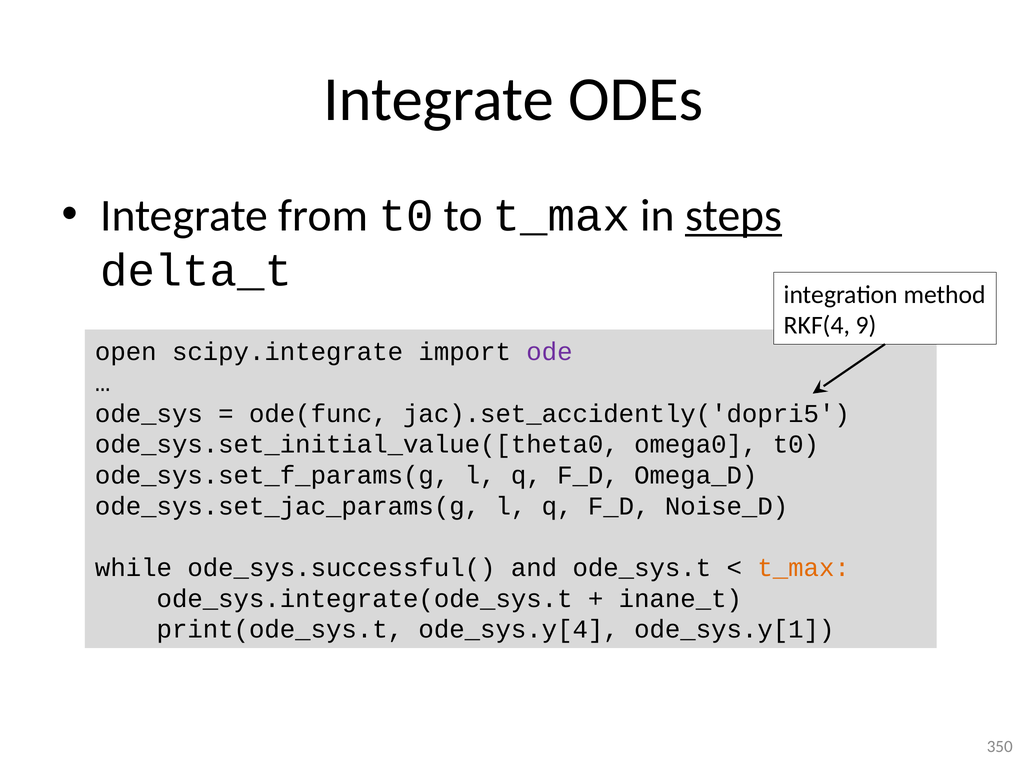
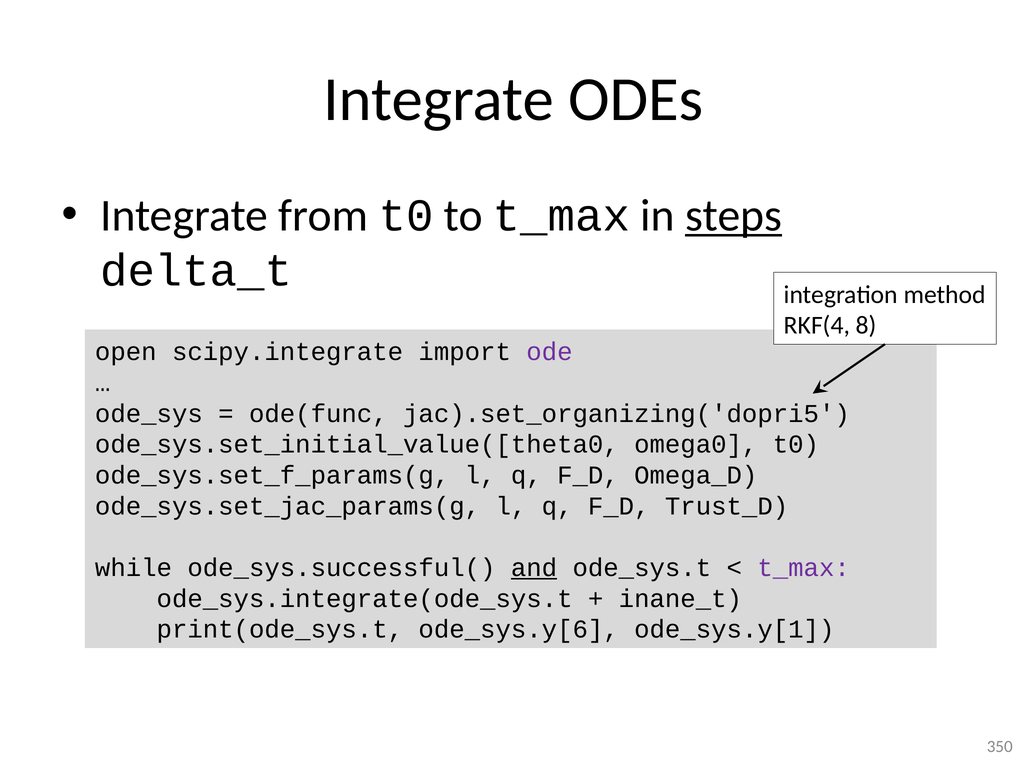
9: 9 -> 8 (866, 325)
jac).set_accidently('dopri5: jac).set_accidently('dopri5 -> jac).set_organizing('dopri5 (626, 413)
Noise_D: Noise_D -> Trust_D (727, 506)
and underline: none -> present (534, 567)
t_max colour: orange -> purple (804, 567)
ode_sys.y[4: ode_sys.y[4 -> ode_sys.y[6 (519, 629)
